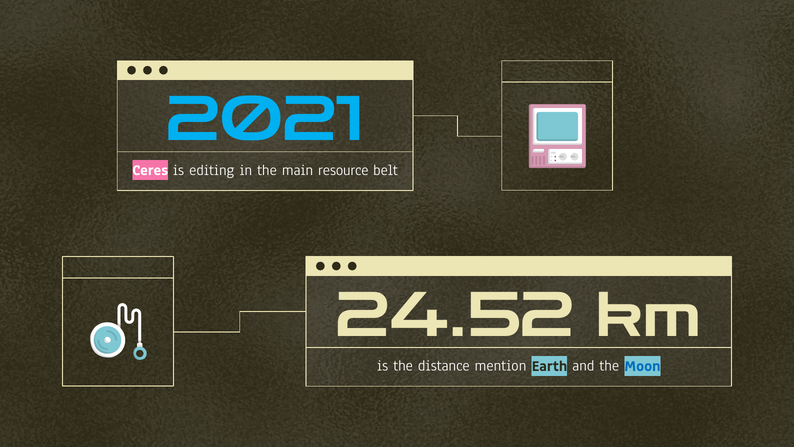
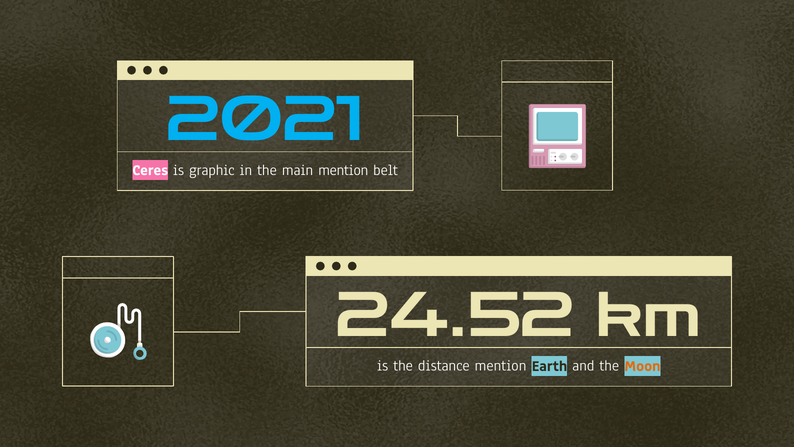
editing: editing -> graphic (212, 170)
main resource: resource -> mention (343, 170)
Moon colour: blue -> orange (642, 366)
